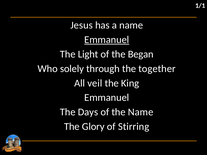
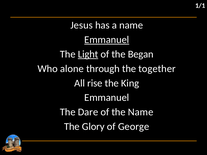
Light underline: none -> present (88, 54)
solely: solely -> alone (72, 69)
veil: veil -> rise (95, 83)
Days: Days -> Dare (88, 112)
Stirring: Stirring -> George (134, 127)
